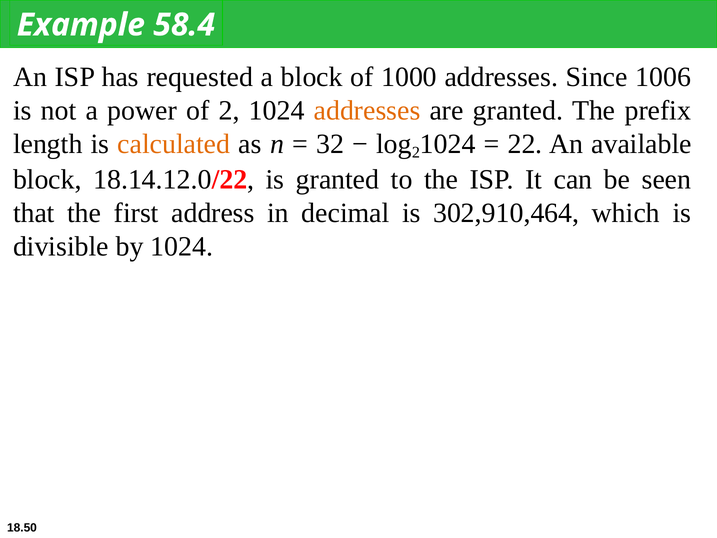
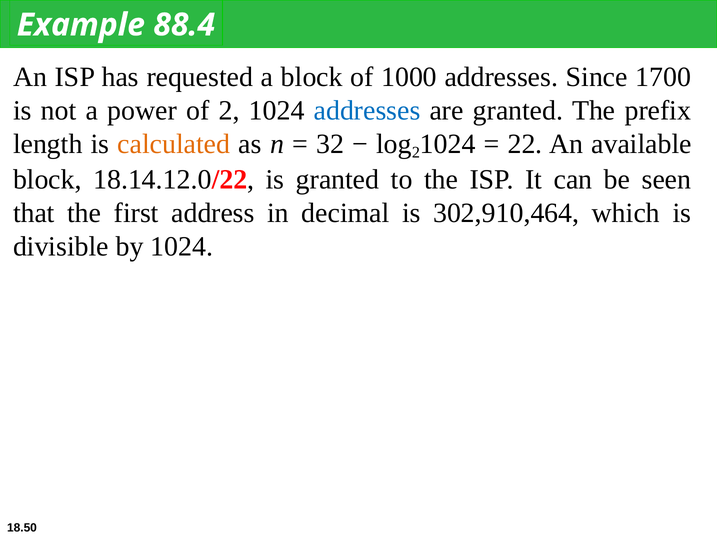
58.4: 58.4 -> 88.4 (184, 25)
1006: 1006 -> 1700 (663, 77)
addresses colour: orange -> blue (367, 110)
